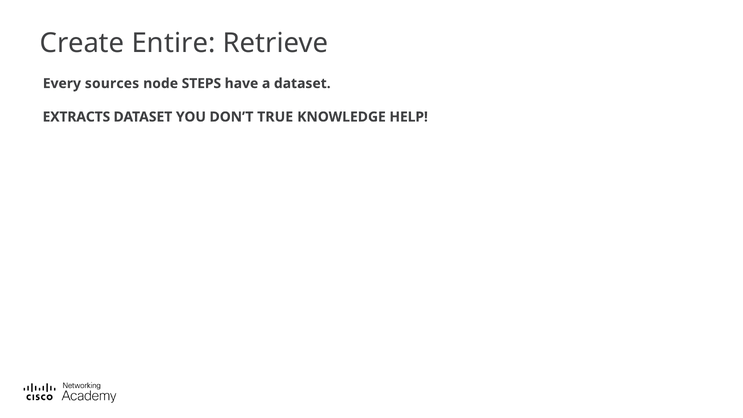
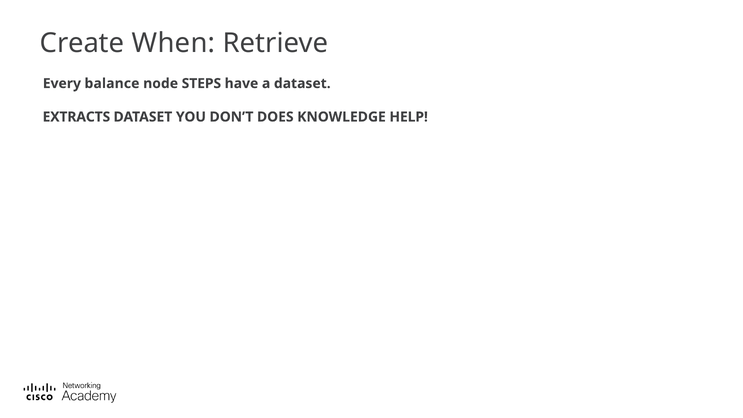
Entire: Entire -> When (174, 43)
sources: sources -> balance (112, 83)
TRUE: TRUE -> DOES (275, 117)
